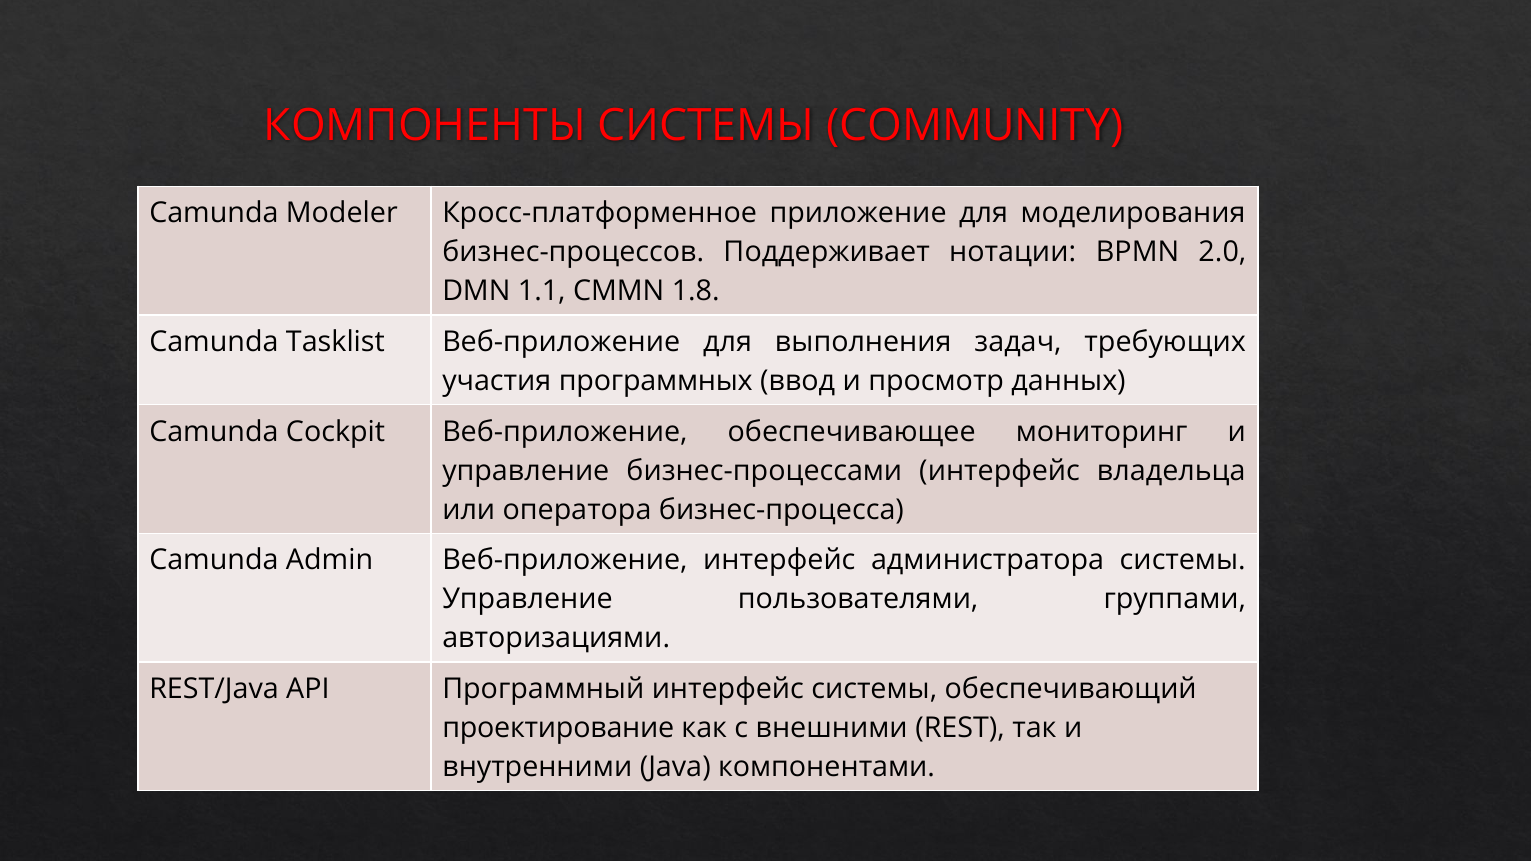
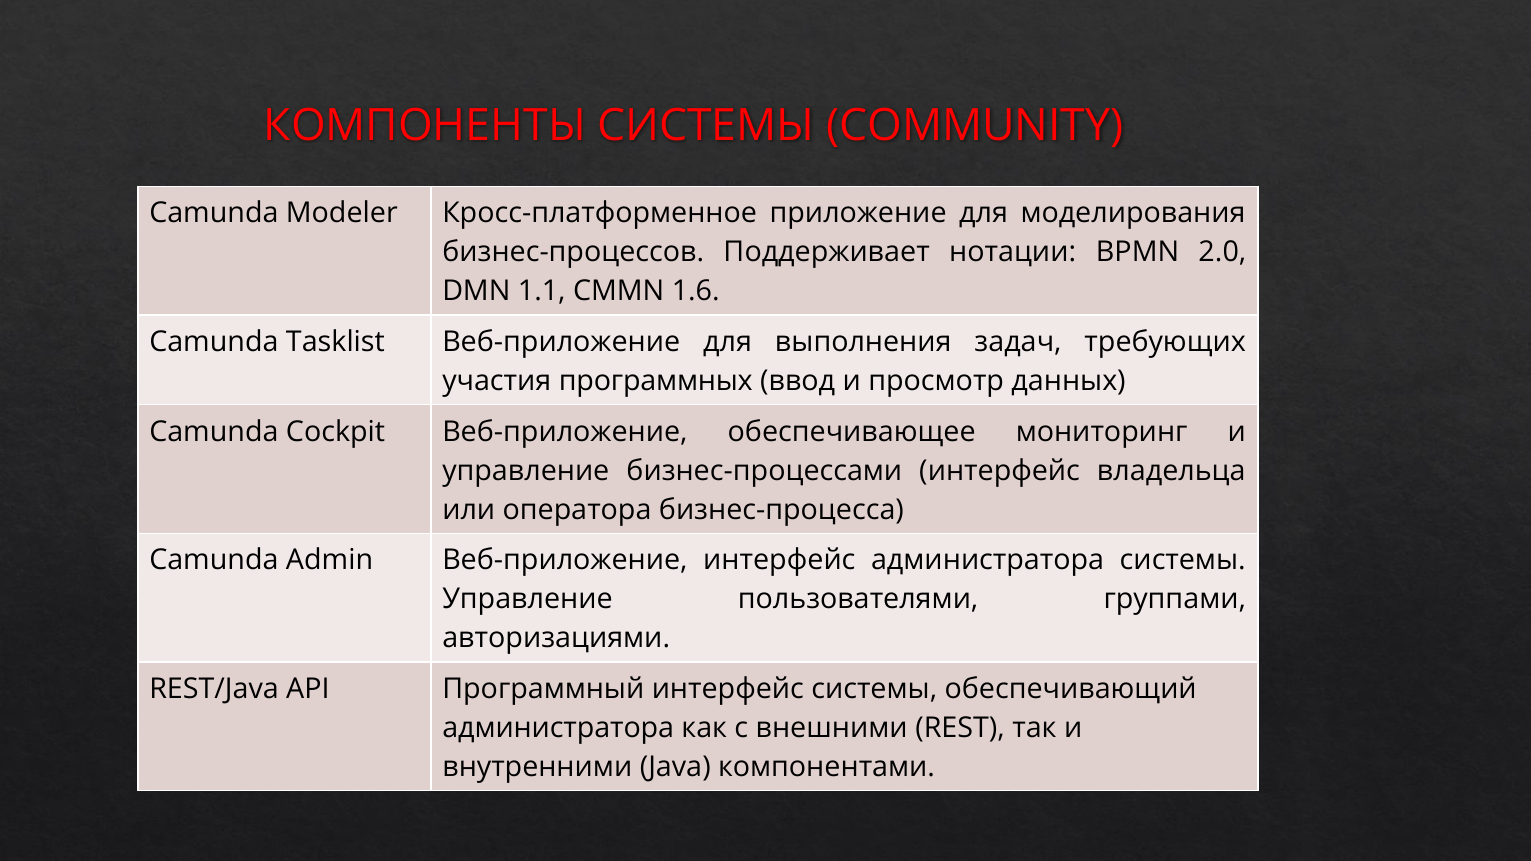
1.8: 1.8 -> 1.6 (696, 291)
проектирование: проектирование -> администратора (558, 728)
